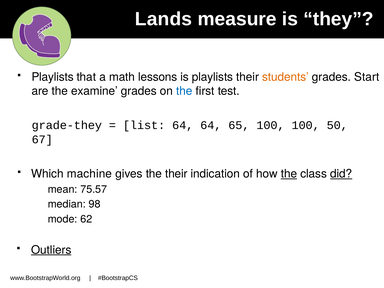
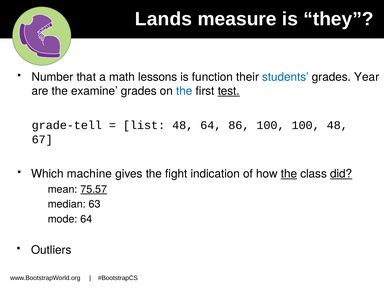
Playlists: Playlists -> Number (53, 77)
is playlists: playlists -> function (212, 77)
students colour: orange -> blue (285, 77)
Start: Start -> Year (367, 77)
test underline: none -> present (229, 91)
grade-they: grade-they -> grade-tell (67, 125)
list 64: 64 -> 48 (183, 125)
65: 65 -> 86 (239, 125)
100 50: 50 -> 48 (337, 125)
the their: their -> fight (176, 174)
75.57 underline: none -> present (94, 189)
98: 98 -> 63 (95, 204)
mode 62: 62 -> 64 (86, 219)
Outliers underline: present -> none (51, 250)
